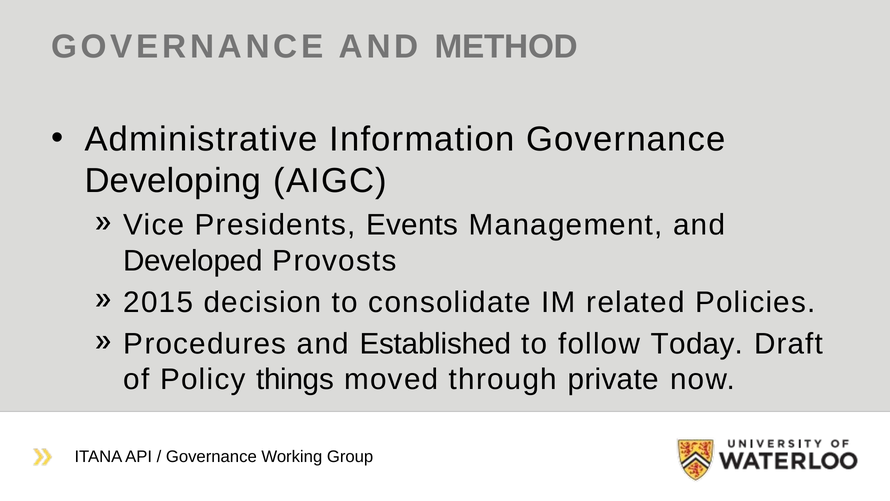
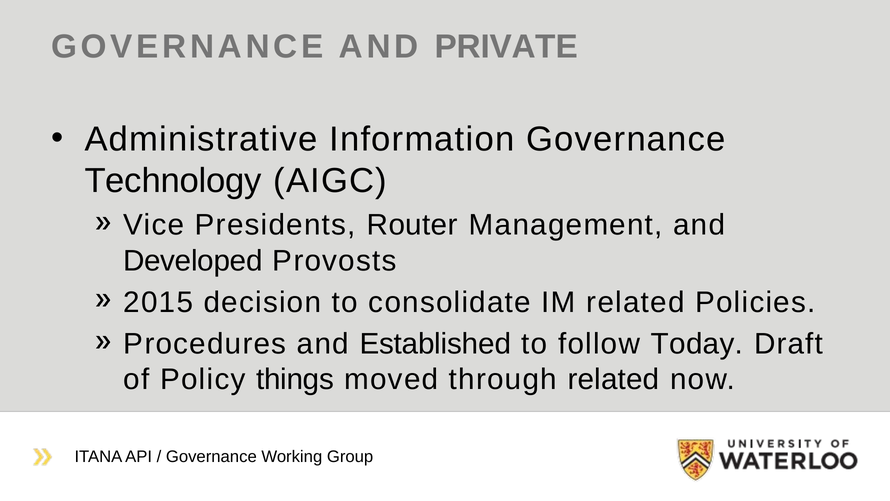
METHOD: METHOD -> PRIVATE (506, 47)
Developing: Developing -> Technology (173, 181)
Events: Events -> Router (412, 225)
through private: private -> related (613, 379)
